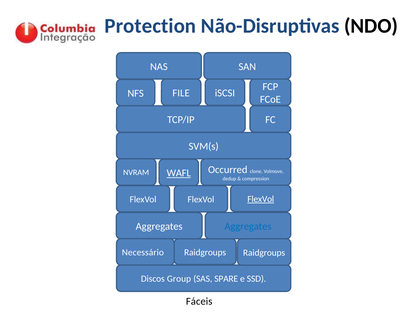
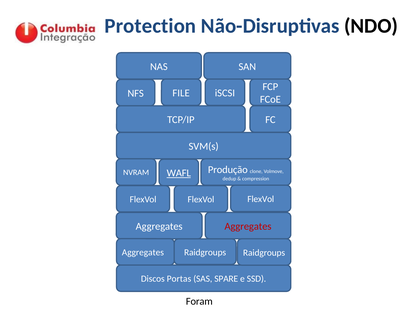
Occurred: Occurred -> Produção (228, 169)
FlexVol underline: present -> none (261, 199)
Aggregates colour: blue -> red (248, 226)
Necessário: Necessário -> Aggregates (143, 252)
Group: Group -> Portas (179, 278)
Fáceis: Fáceis -> Foram (199, 301)
